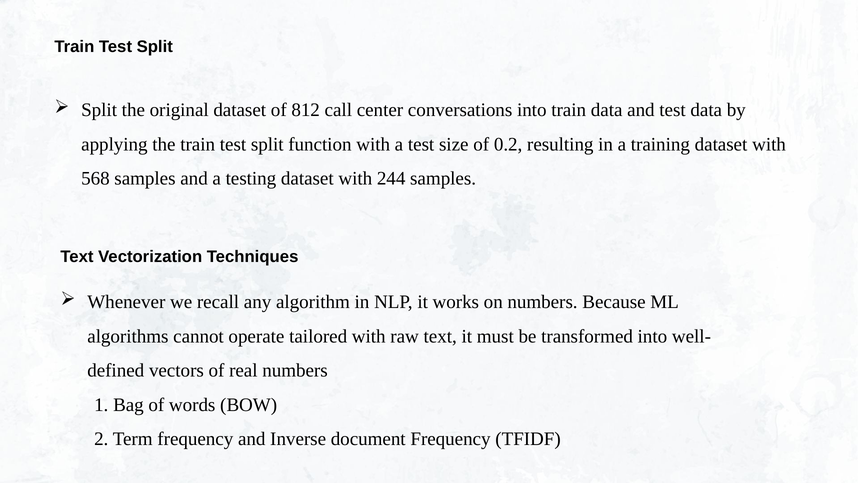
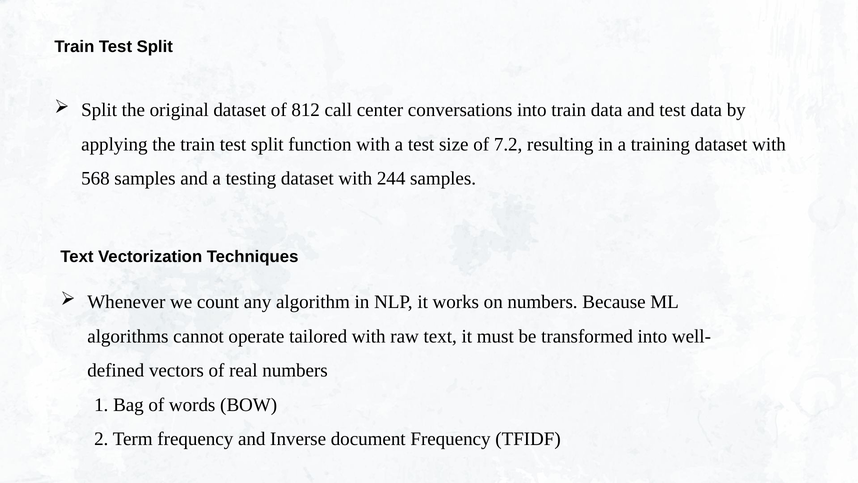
0.2: 0.2 -> 7.2 (508, 144)
recall: recall -> count (218, 302)
